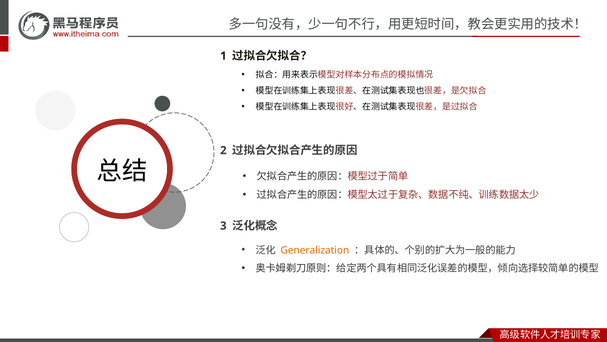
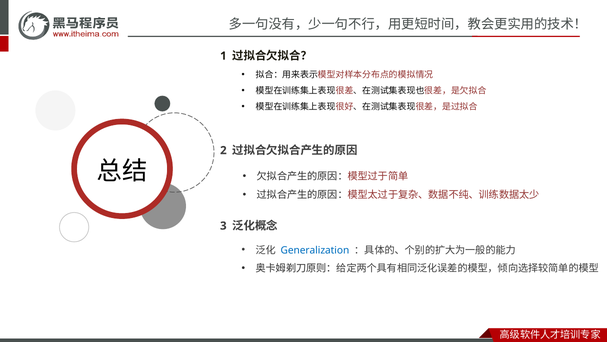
Generalization colour: orange -> blue (315, 250)
